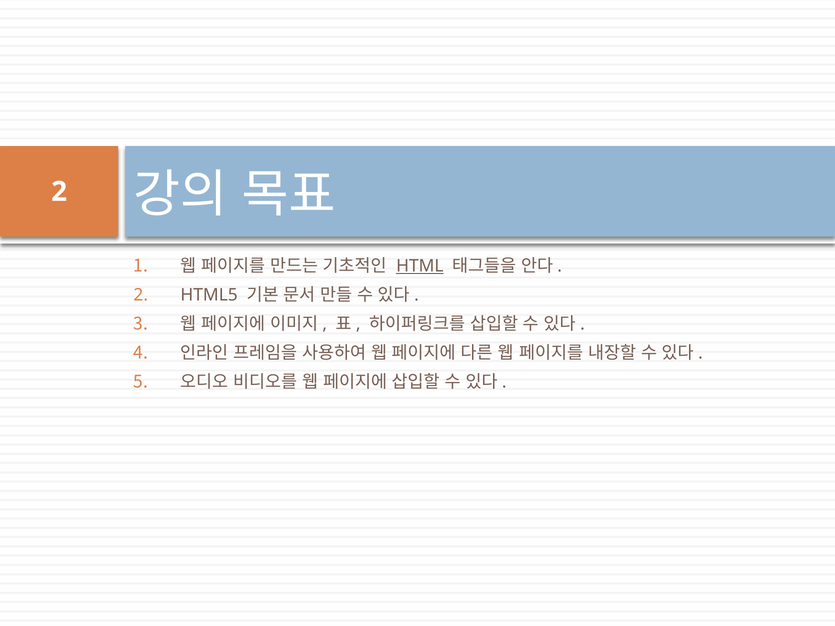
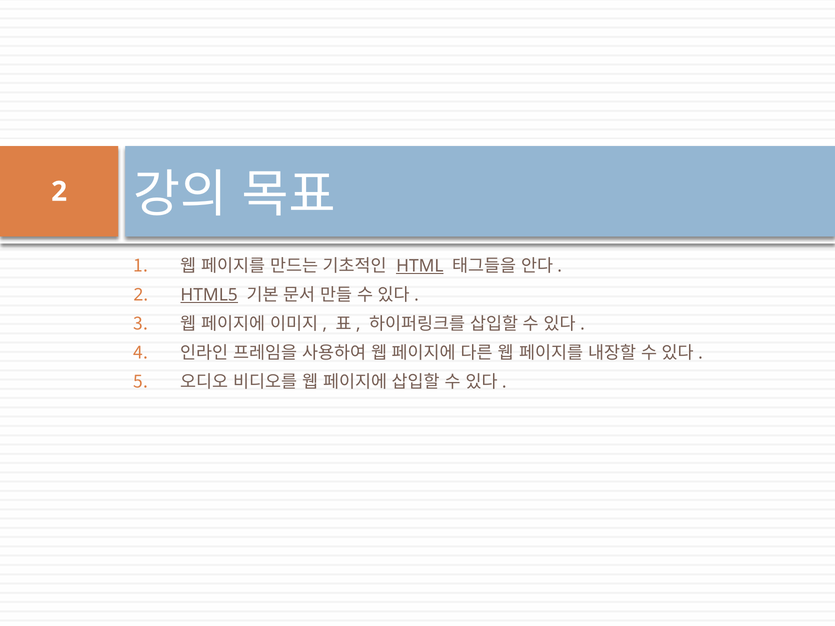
HTML5 underline: none -> present (209, 295)
